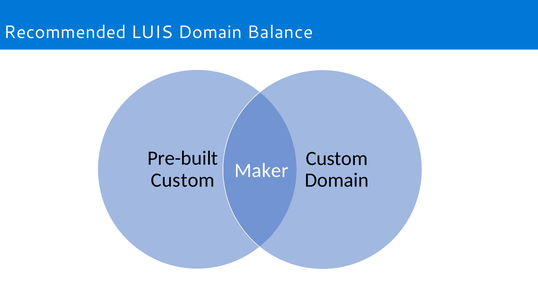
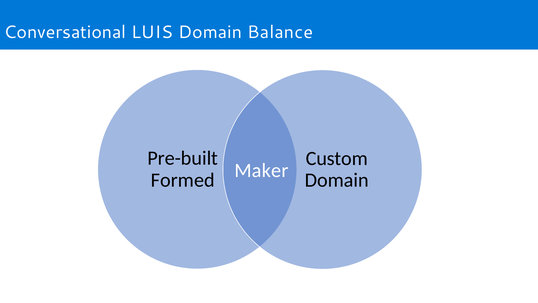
Recommended: Recommended -> Conversational (65, 32)
Custom: Custom -> Formed (183, 180)
